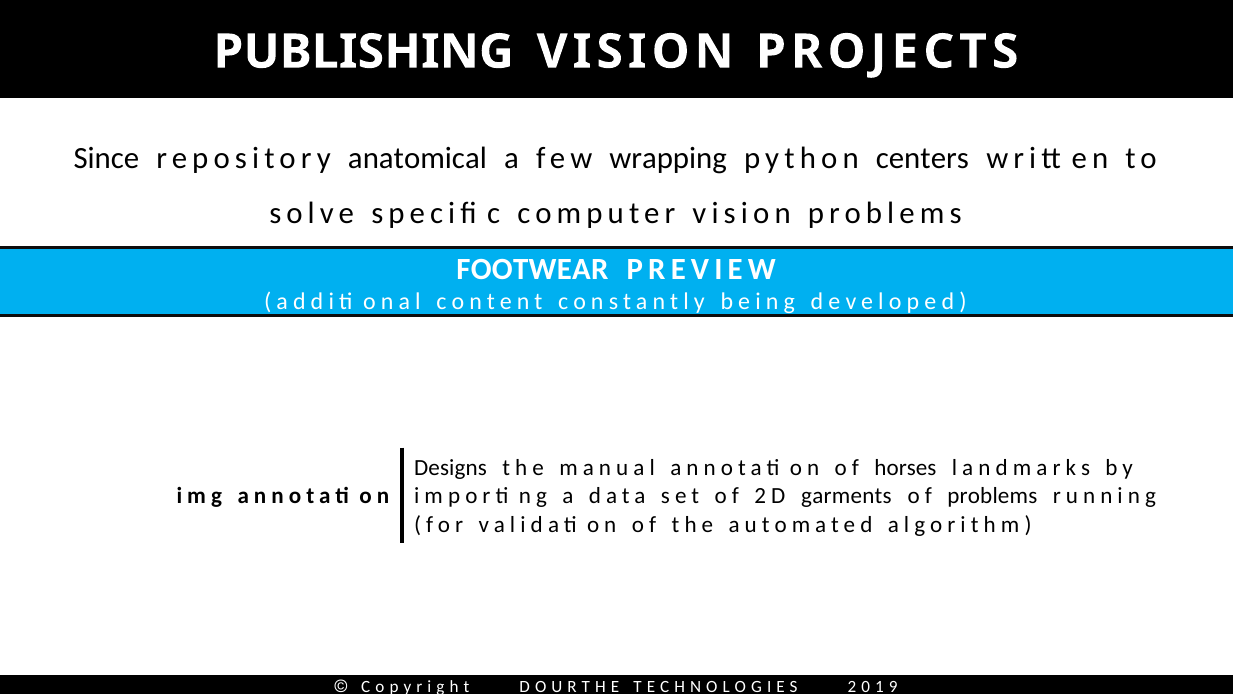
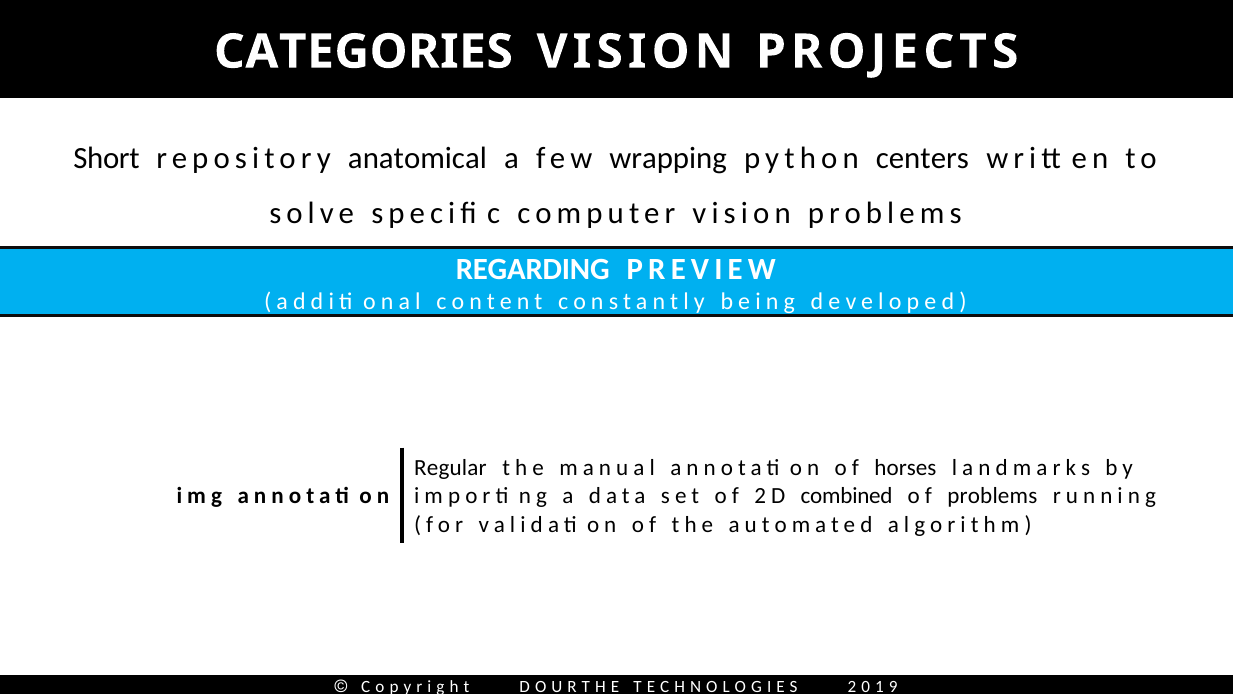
PUBLISHING: PUBLISHING -> CATEGORIES (363, 52)
Since: Since -> Short (107, 158)
FOOTWEAR: FOOTWEAR -> REGARDING (533, 269)
Designs: Designs -> Regular (450, 468)
garments: garments -> combined (847, 496)
